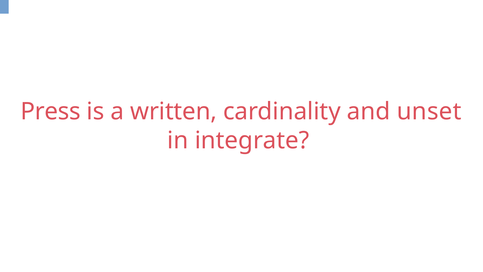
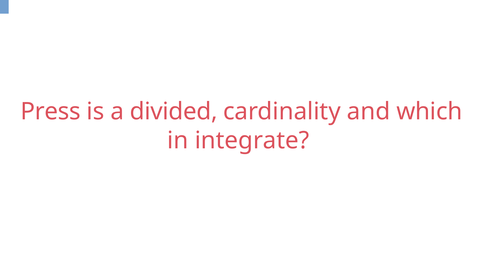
written: written -> divided (174, 112)
unset: unset -> which (429, 112)
